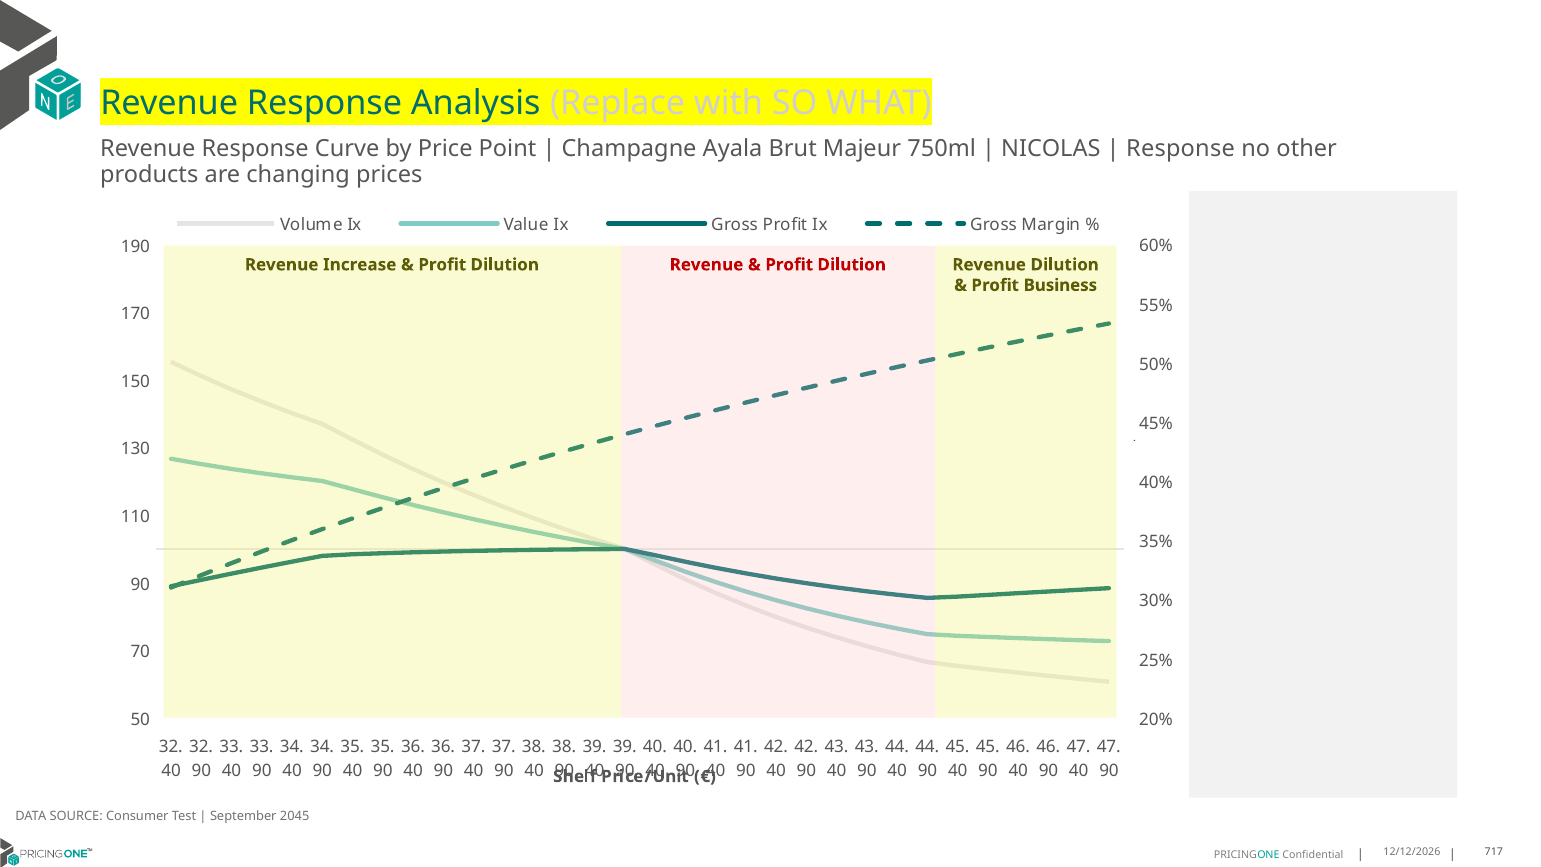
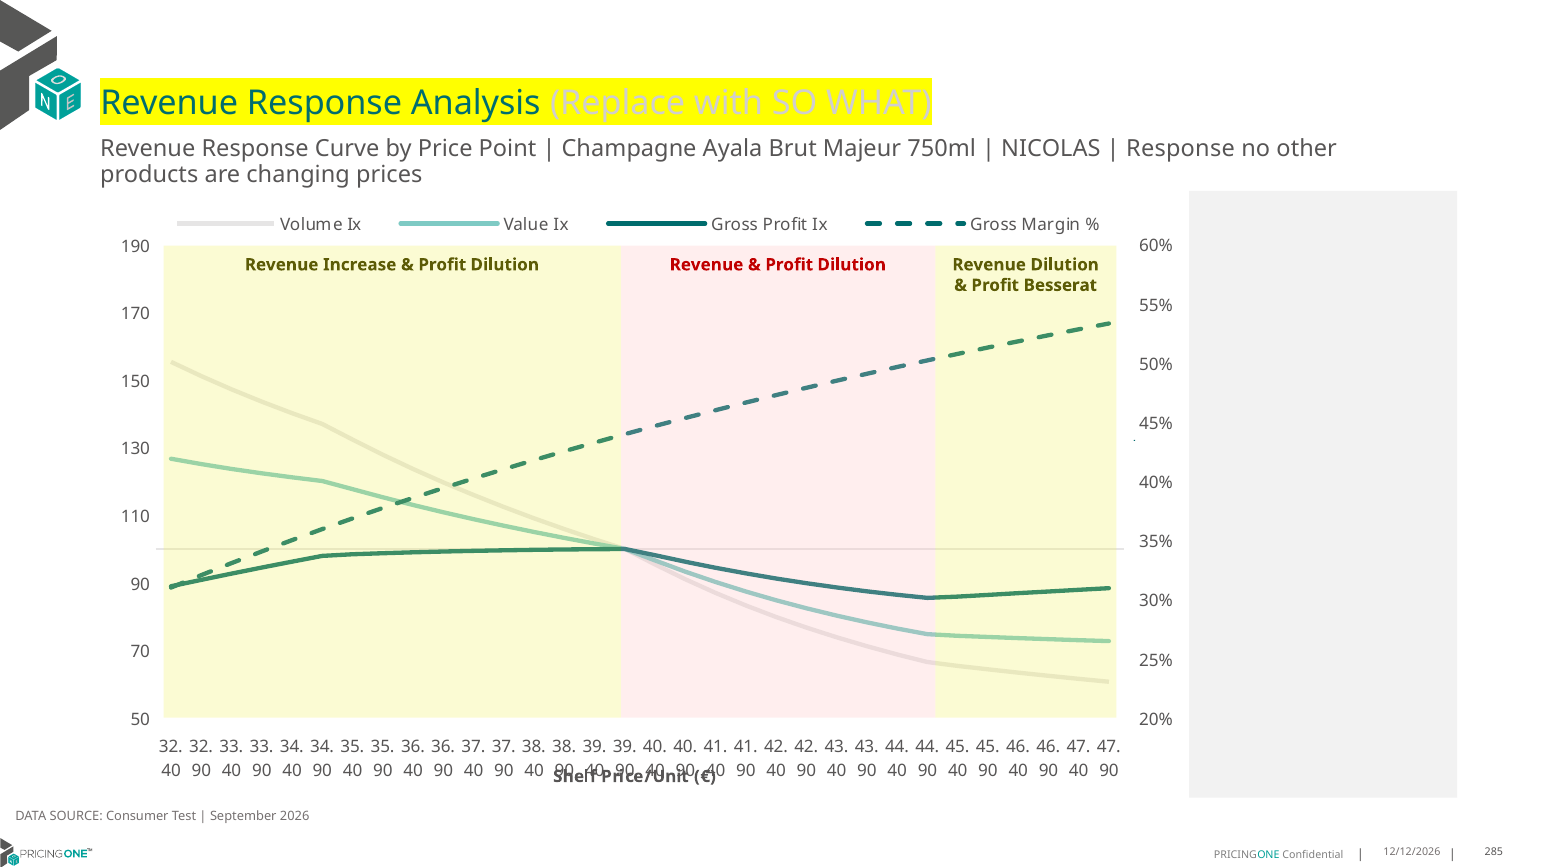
Business: Business -> Besserat (1060, 285)
2045: 2045 -> 2026 (295, 816)
717: 717 -> 285 (1494, 852)
